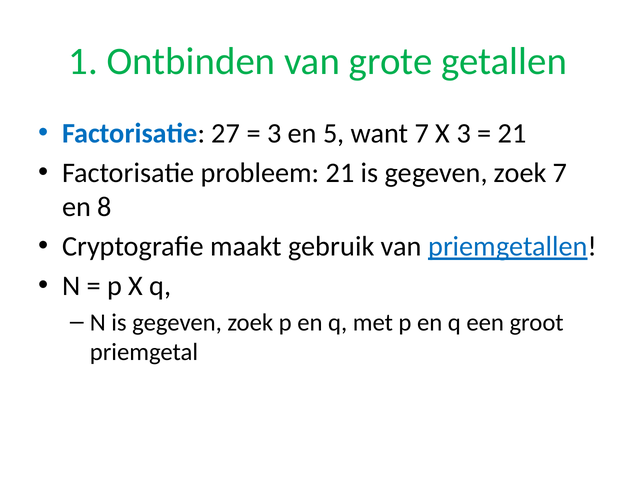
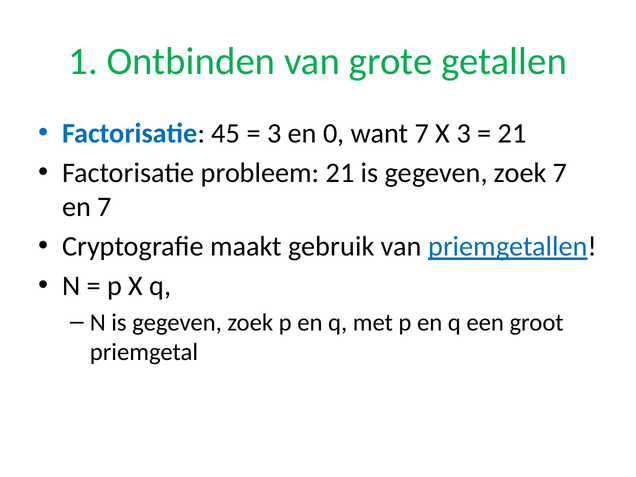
27: 27 -> 45 (226, 133)
5: 5 -> 0 (334, 133)
en 8: 8 -> 7 (104, 207)
